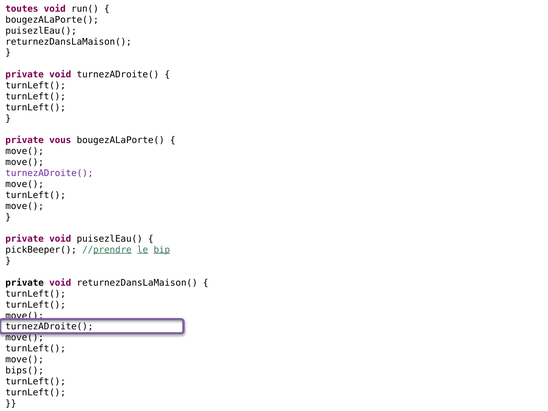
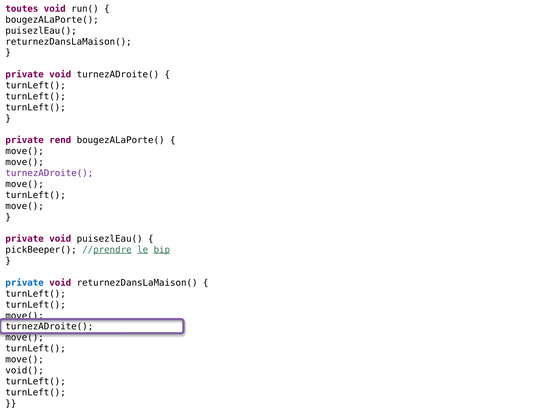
vous: vous -> rend (60, 140)
private colour: black -> blue (25, 283)
bips(: bips( -> void( (25, 370)
